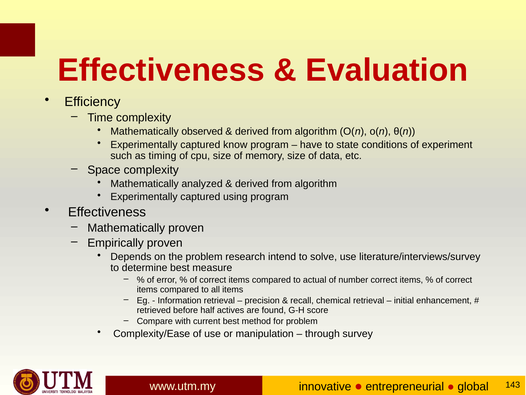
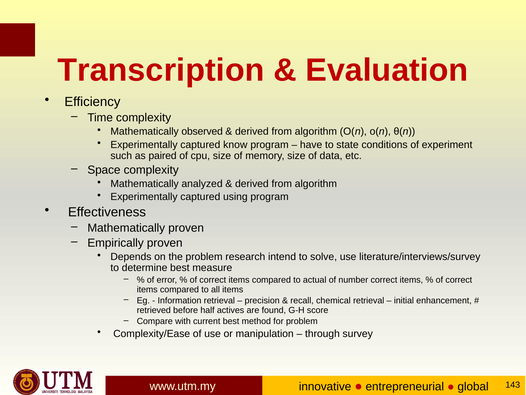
Effectiveness: Effectiveness -> Transcription (161, 70)
timing: timing -> paired (163, 156)
